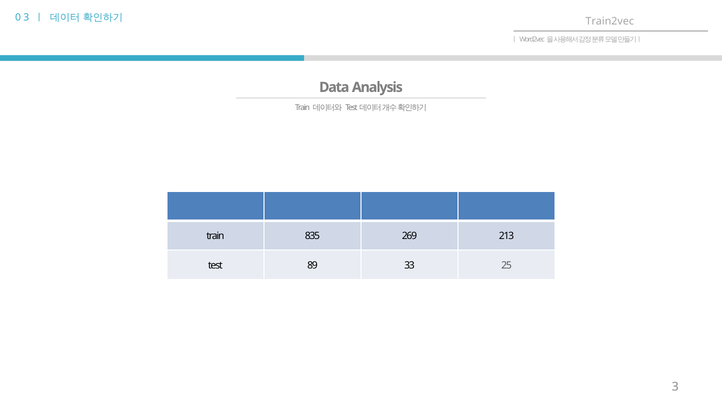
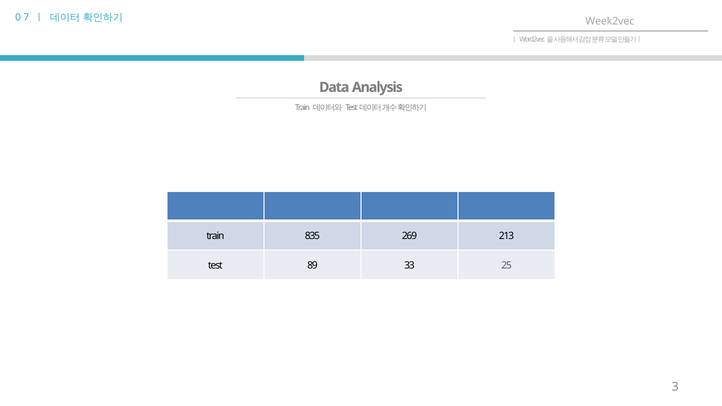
0 3: 3 -> 7 (26, 18)
Train2vec: Train2vec -> Week2vec (610, 21)
